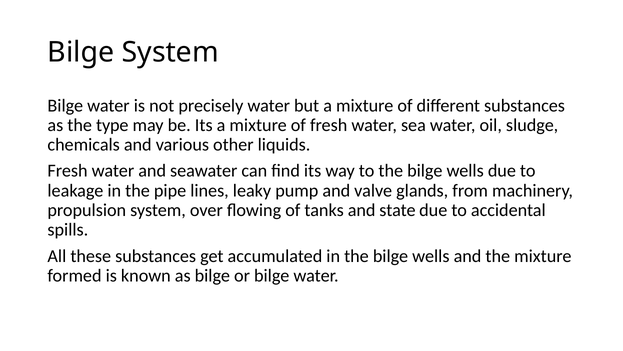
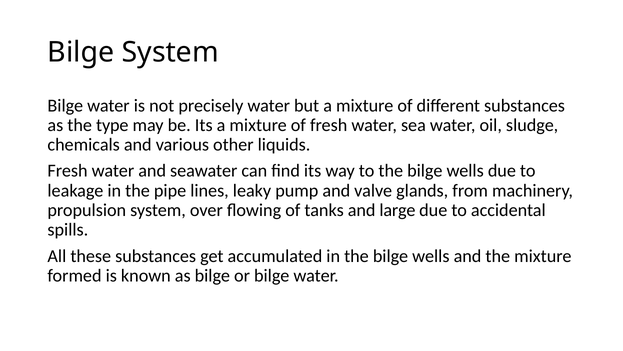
state: state -> large (397, 210)
